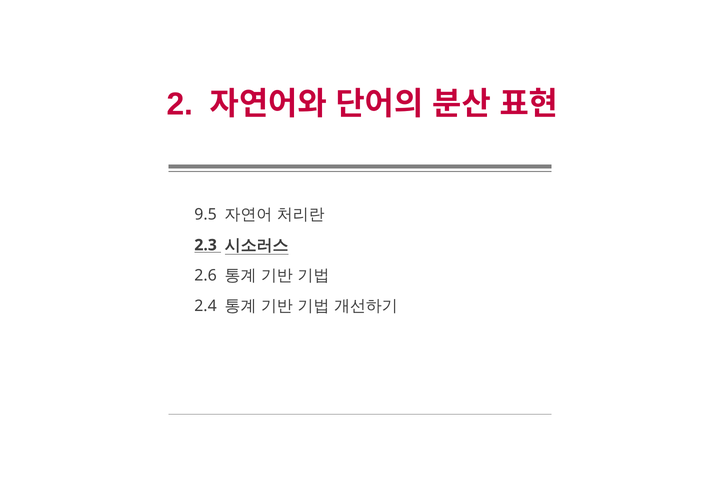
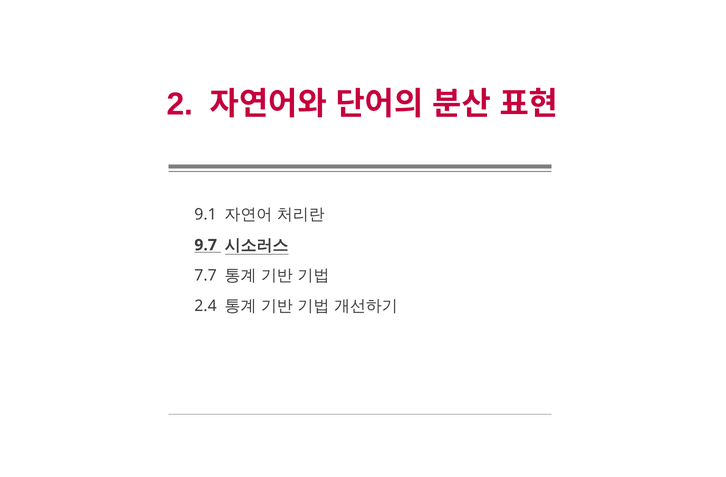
9.5: 9.5 -> 9.1 (206, 215)
2.3: 2.3 -> 9.7 (206, 245)
2.6: 2.6 -> 7.7 (206, 275)
